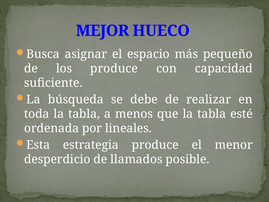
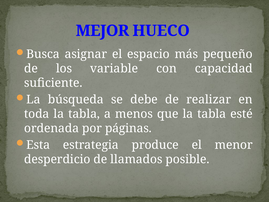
los produce: produce -> variable (114, 69)
lineales: lineales -> páginas (128, 128)
